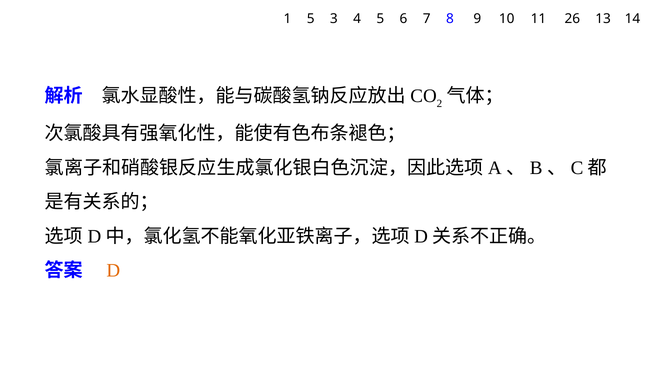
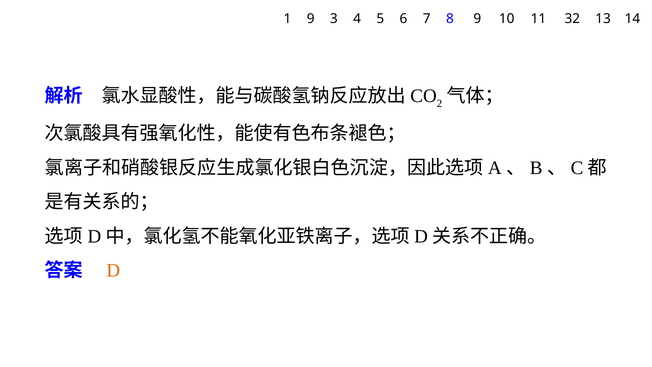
1 5: 5 -> 9 (311, 19)
26: 26 -> 32 (572, 19)
